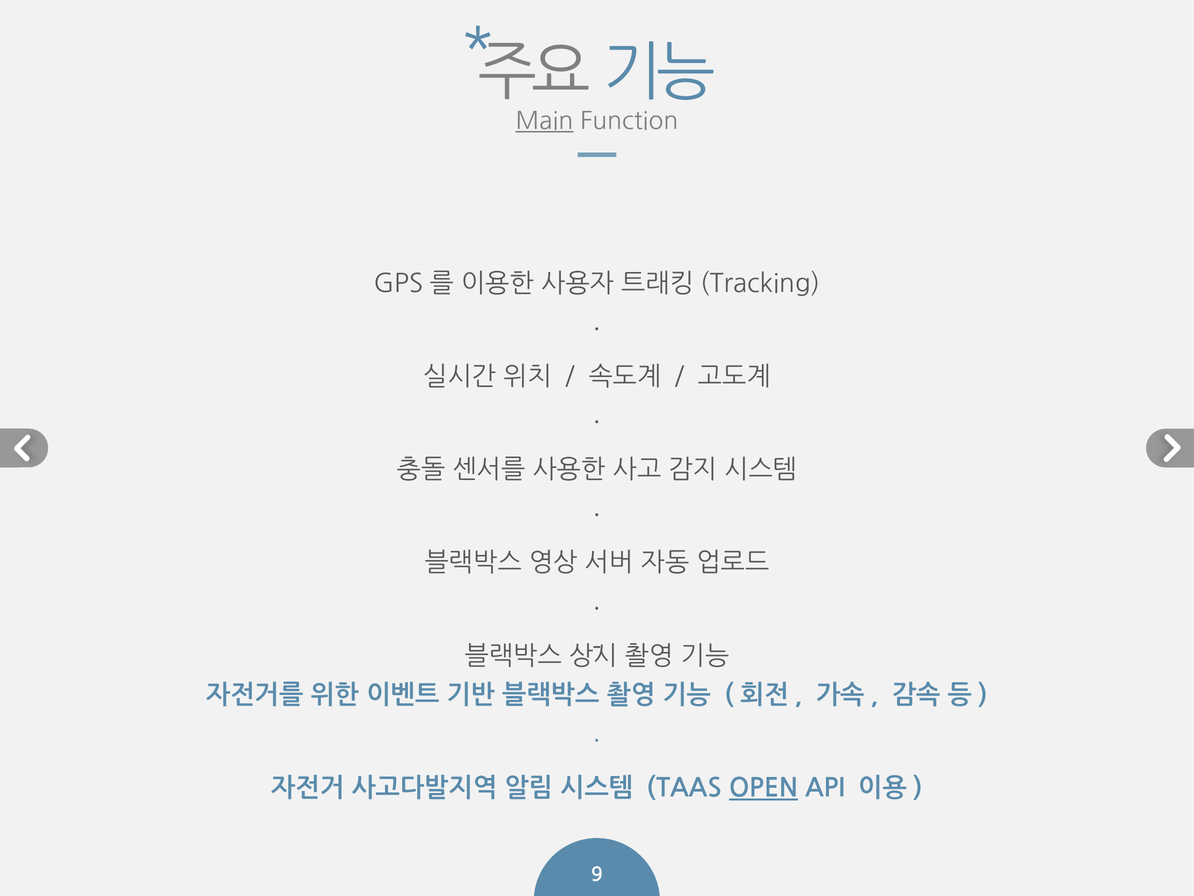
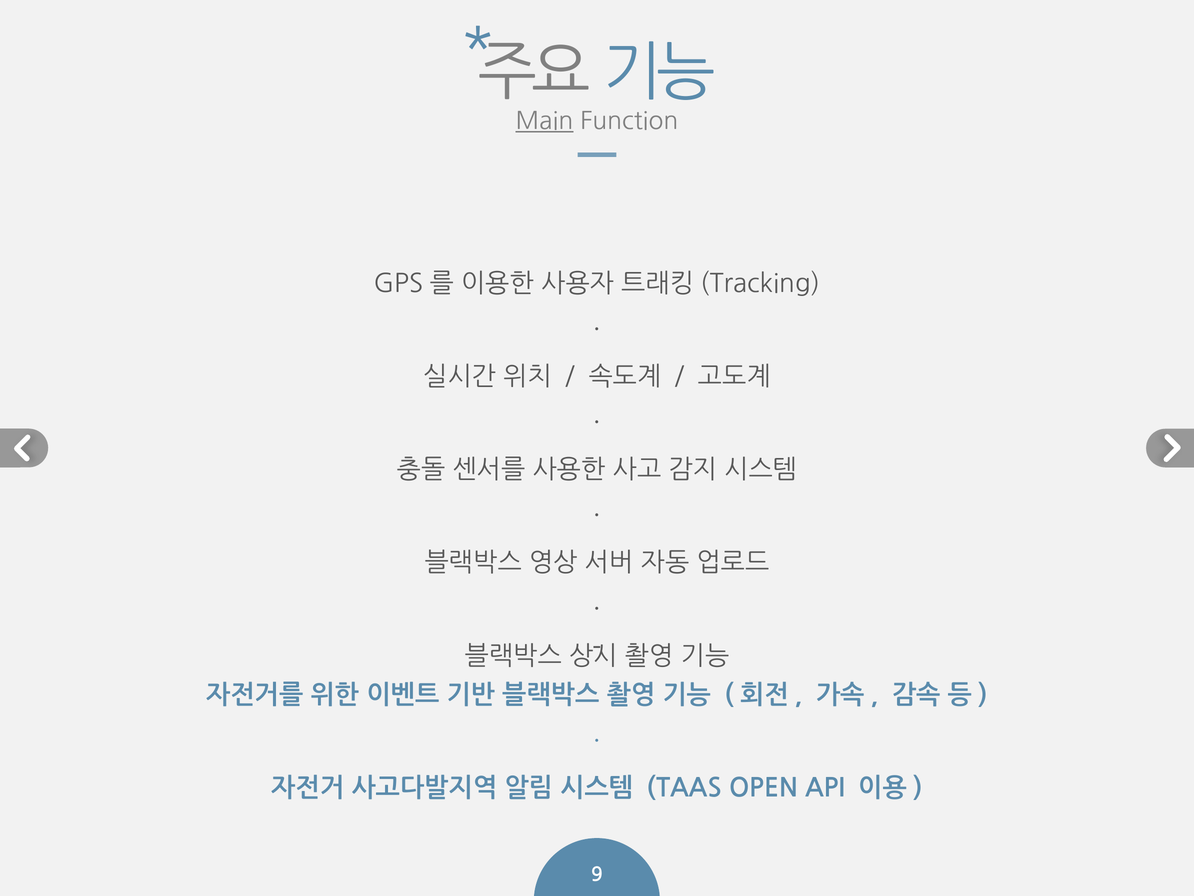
OPEN underline: present -> none (763, 788)
